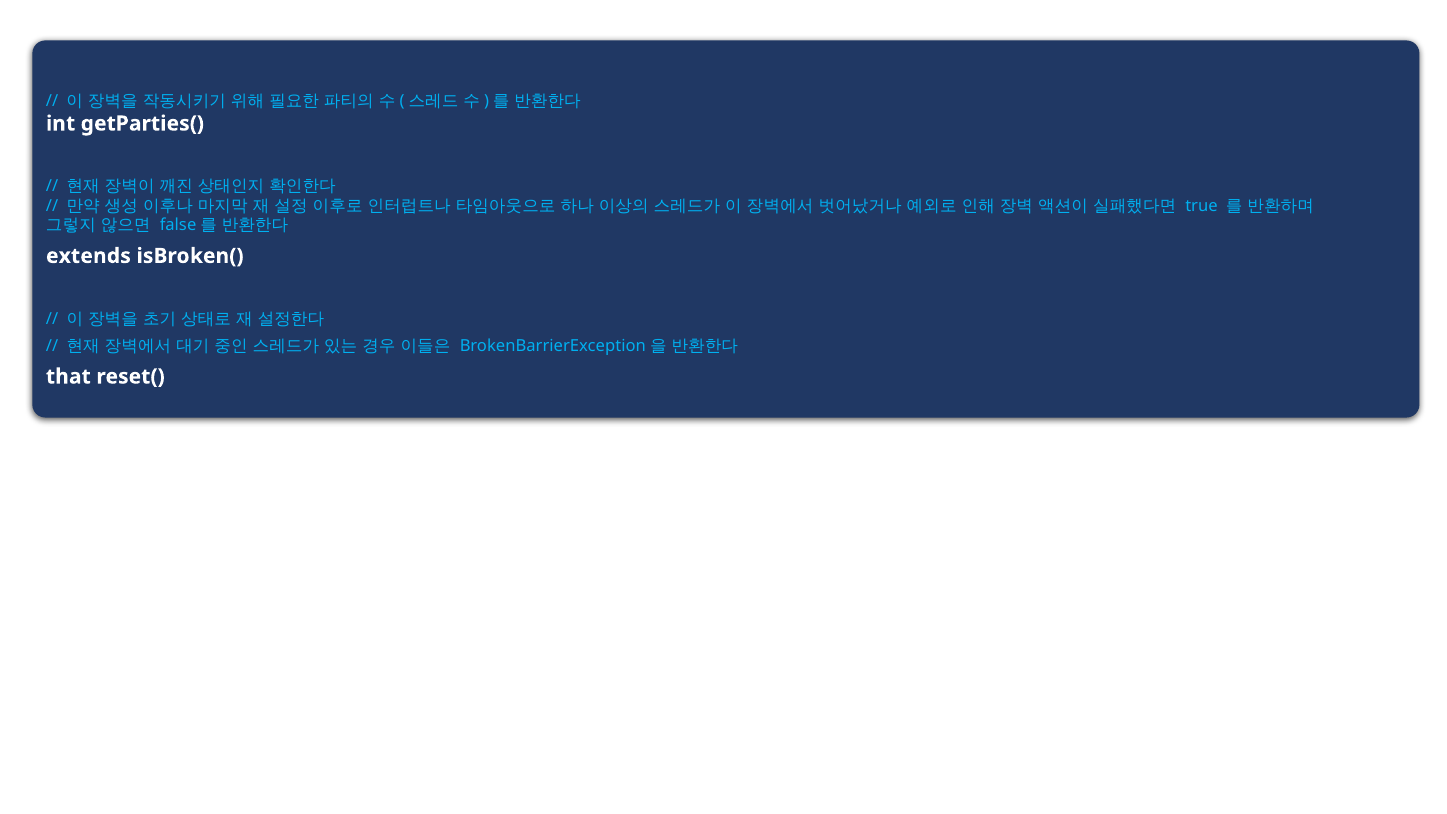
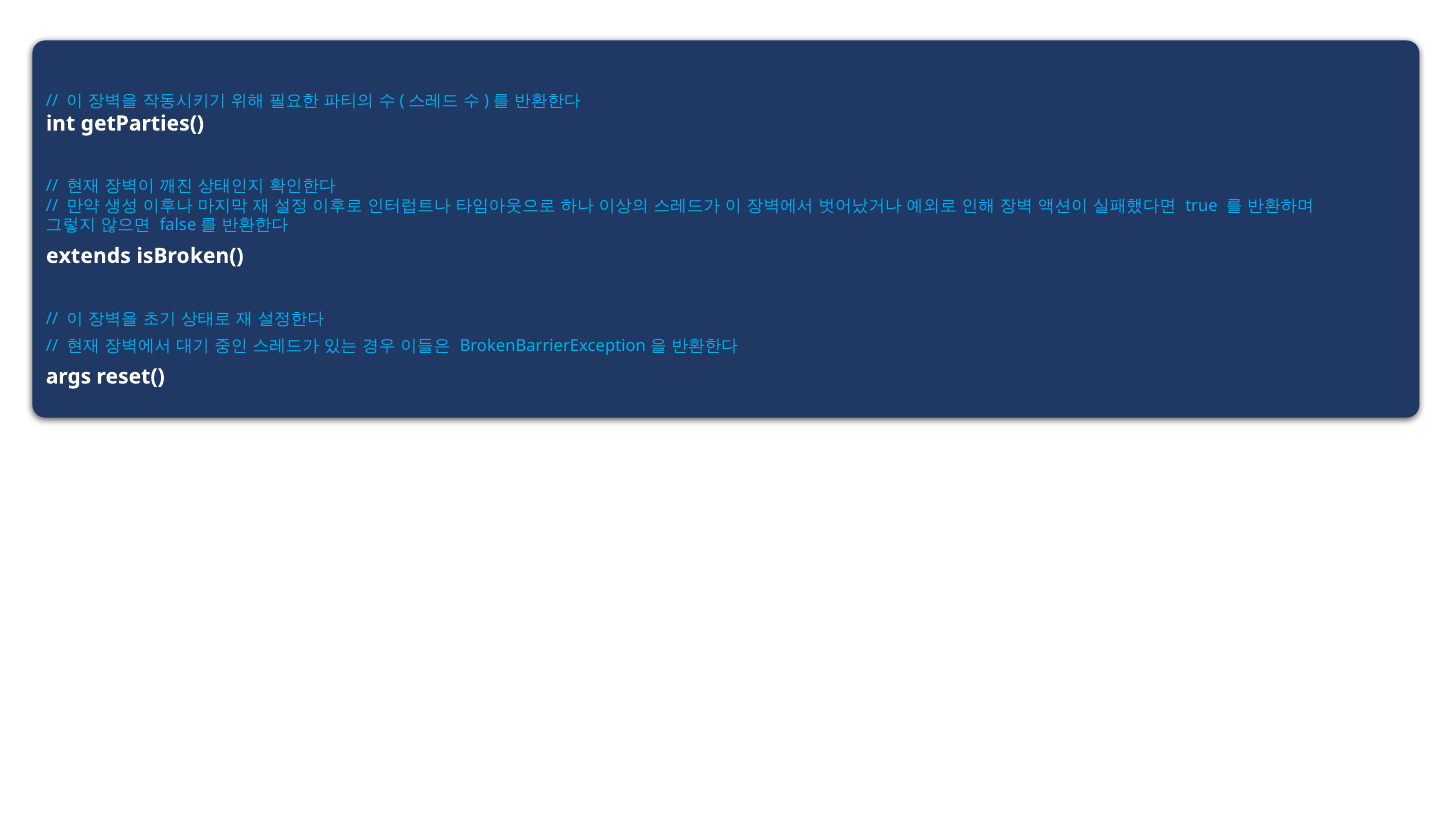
that: that -> args (68, 377)
